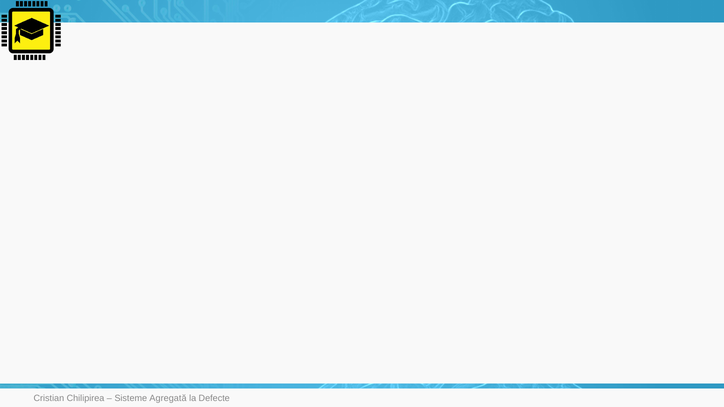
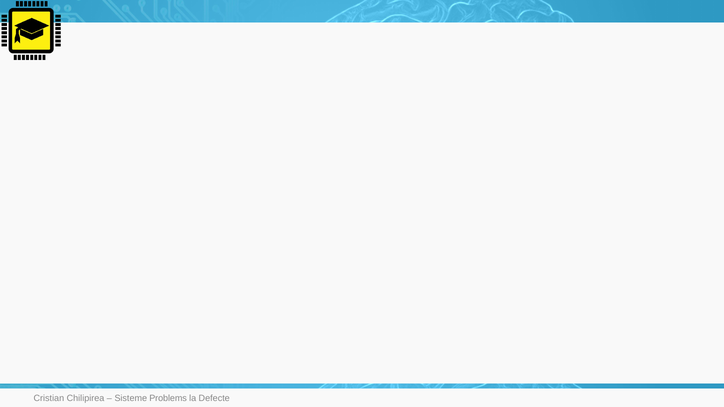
Agregată: Agregată -> Problems (168, 399)
